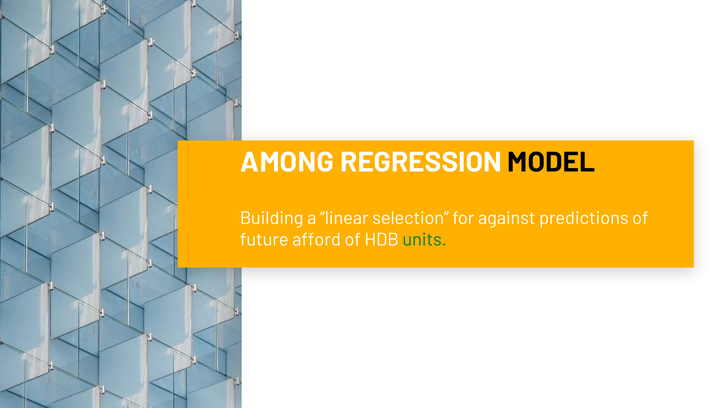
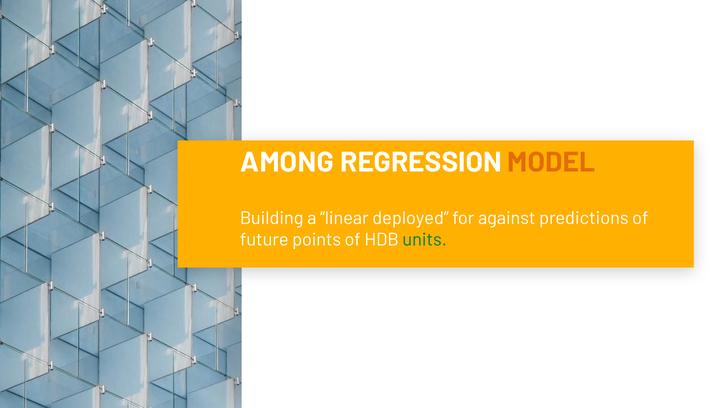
MODEL colour: black -> orange (551, 162)
selection: selection -> deployed (411, 218)
afford: afford -> points (317, 240)
